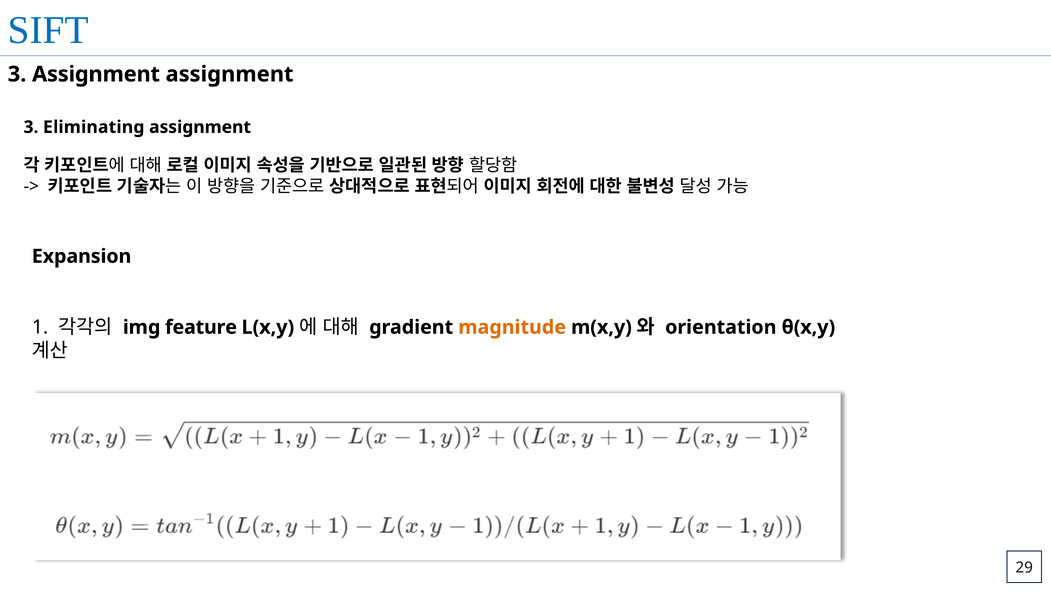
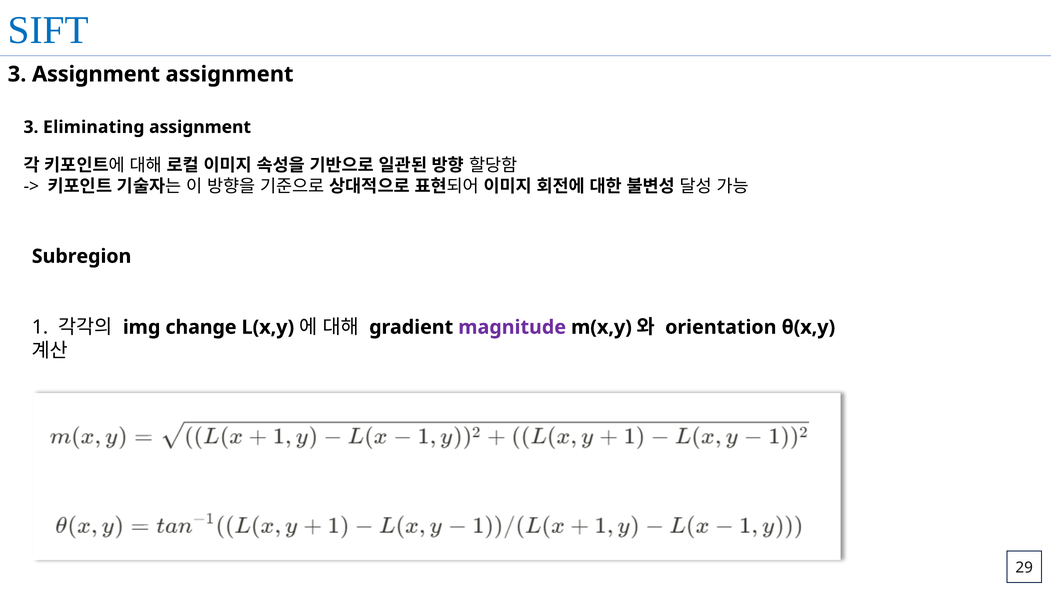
Expansion: Expansion -> Subregion (82, 256)
feature: feature -> change (201, 327)
magnitude colour: orange -> purple (512, 327)
